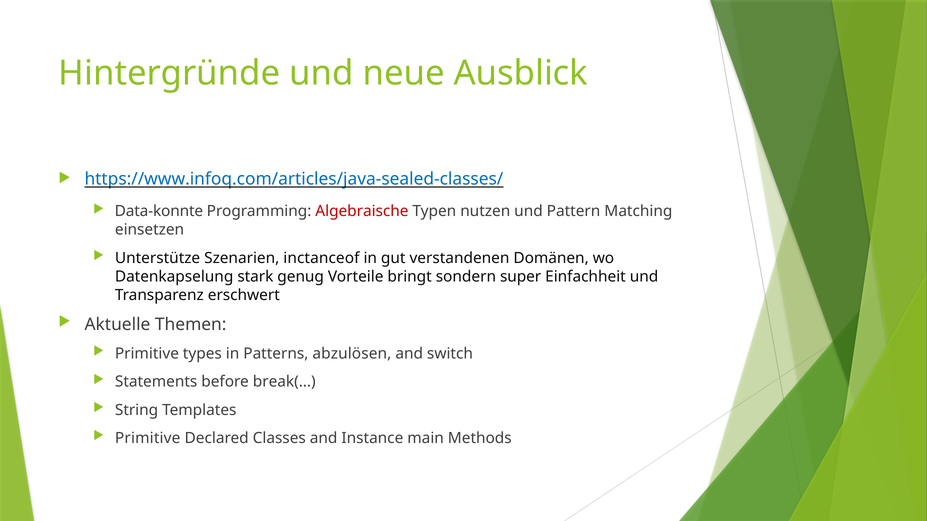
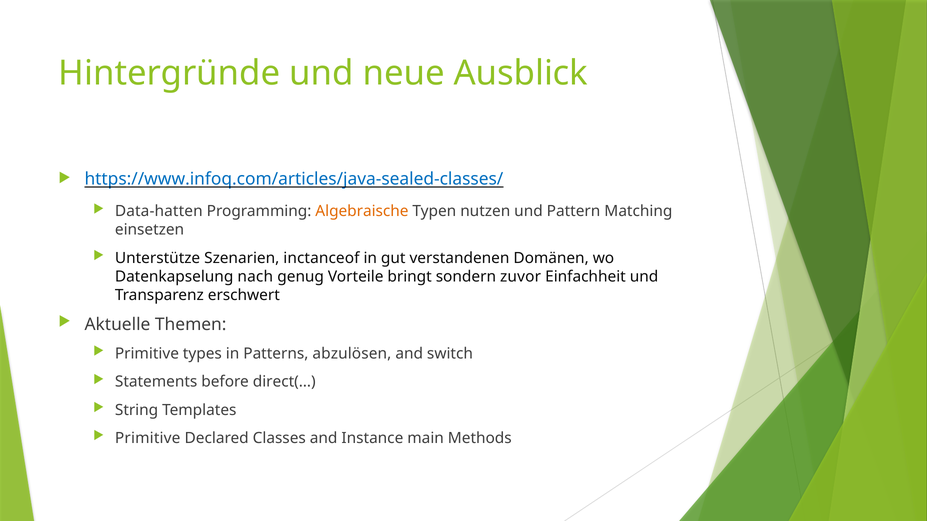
Data-konnte: Data-konnte -> Data-hatten (159, 211)
Algebraische colour: red -> orange (362, 211)
stark: stark -> nach (255, 277)
super: super -> zuvor (521, 277)
break(…: break(… -> direct(… (284, 382)
